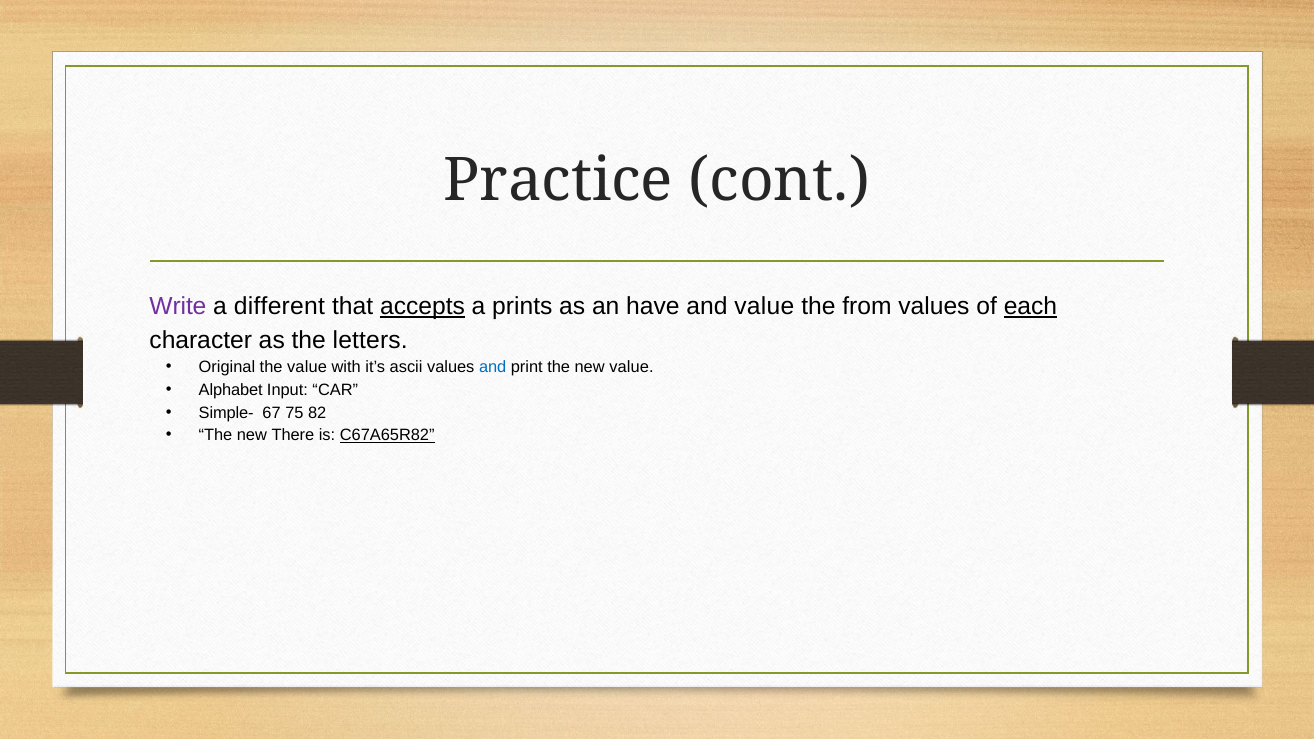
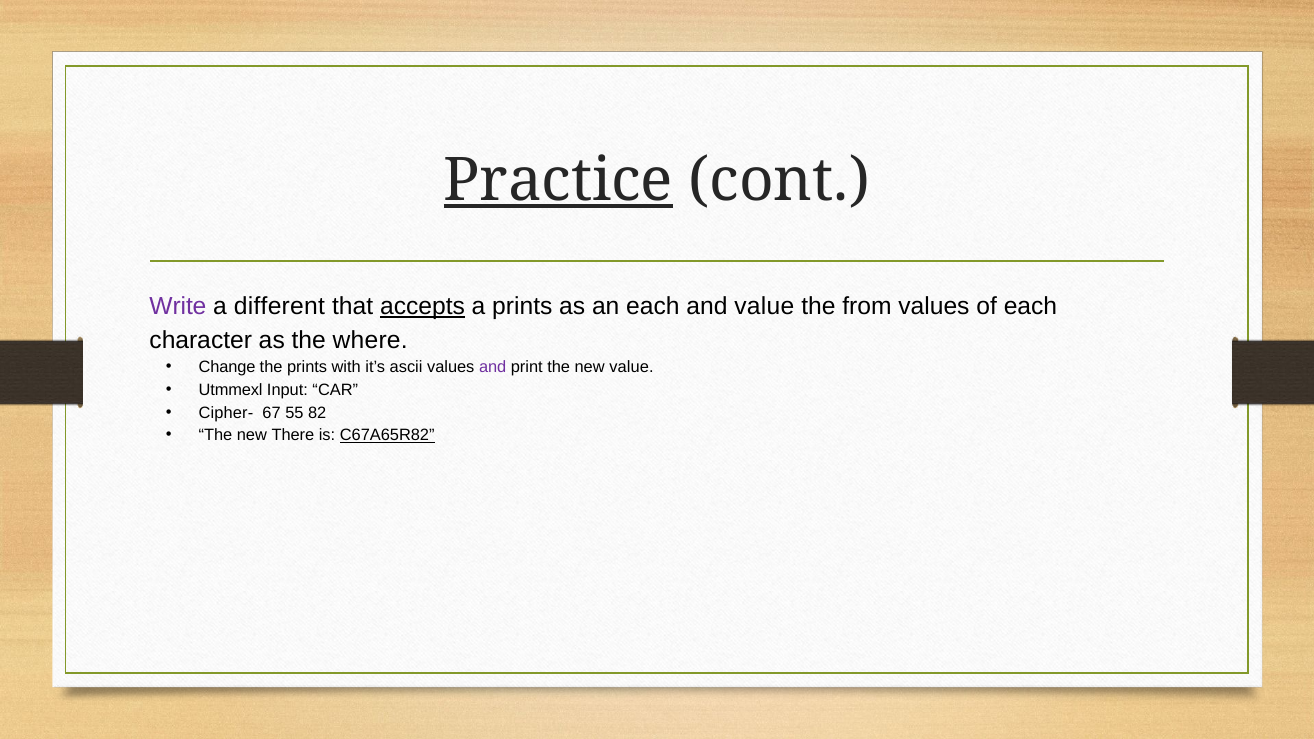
Practice underline: none -> present (558, 180)
an have: have -> each (653, 306)
each underline: present -> none (1030, 306)
letters: letters -> where (370, 340)
Original: Original -> Change (227, 367)
the value: value -> prints (307, 367)
and colour: blue -> purple (493, 367)
Alphabet: Alphabet -> Utmmexl (231, 390)
Simple-: Simple- -> Cipher- (226, 413)
75: 75 -> 55 (294, 413)
